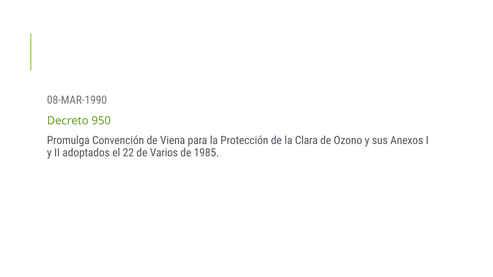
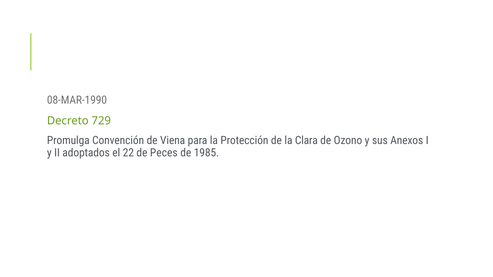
950: 950 -> 729 (101, 121)
Varios: Varios -> Peces (164, 153)
